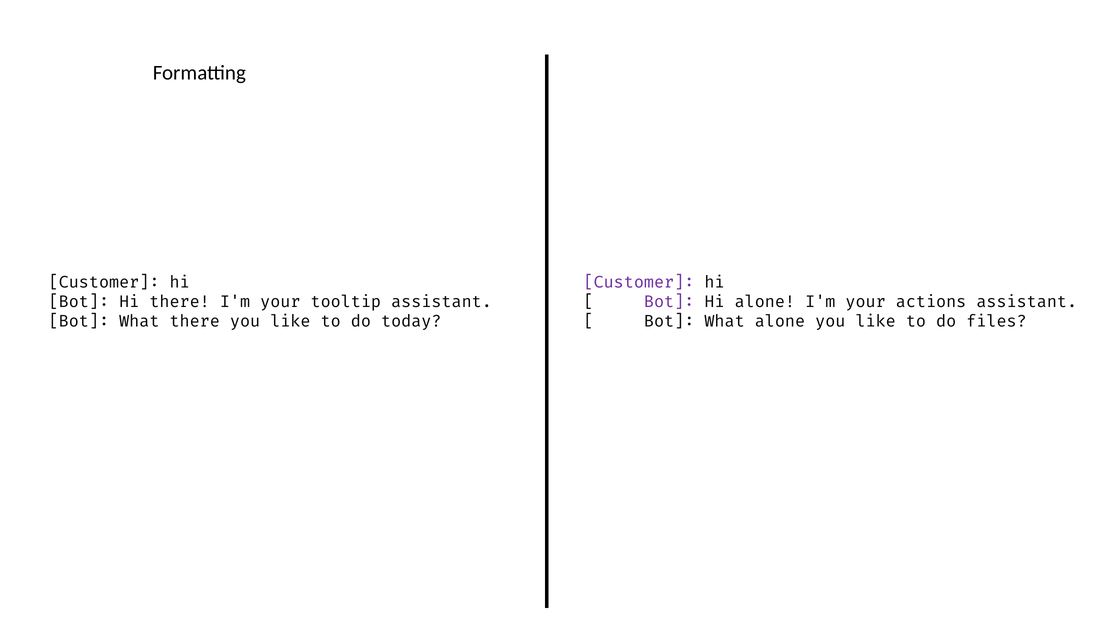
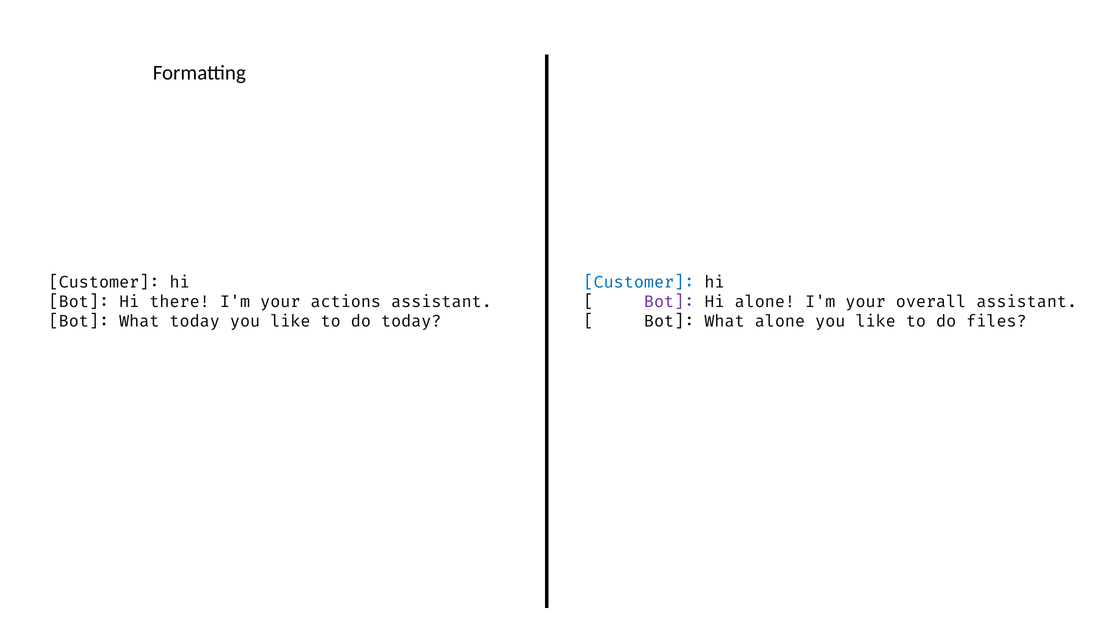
Customer colour: purple -> blue (639, 282)
tooltip: tooltip -> actions (346, 302)
actions: actions -> overall (931, 302)
What there: there -> today (195, 321)
